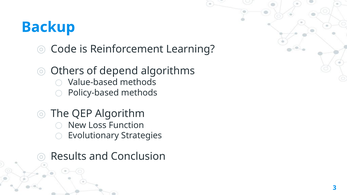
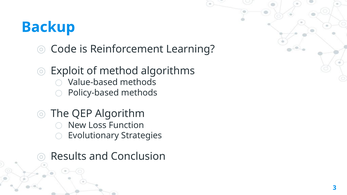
Others: Others -> Exploit (67, 71)
depend: depend -> method (119, 71)
